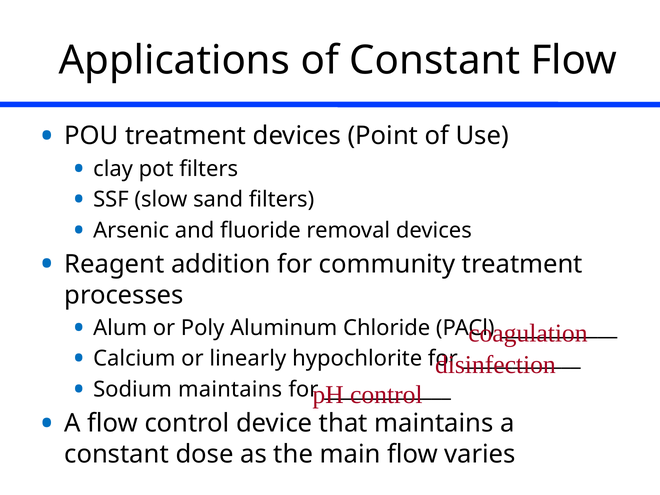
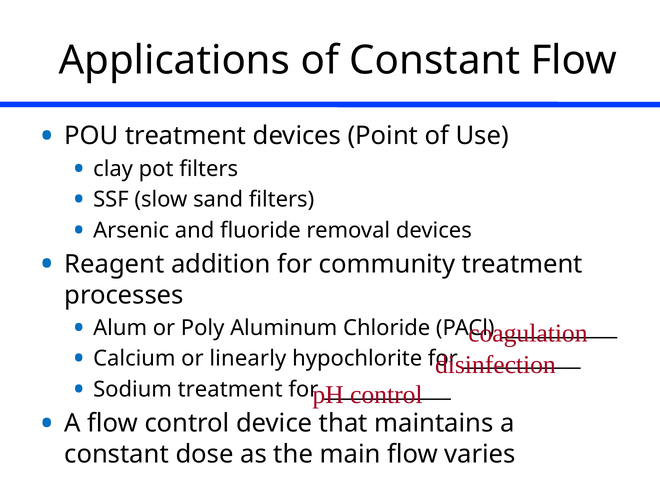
Sodium maintains: maintains -> treatment (230, 389)
